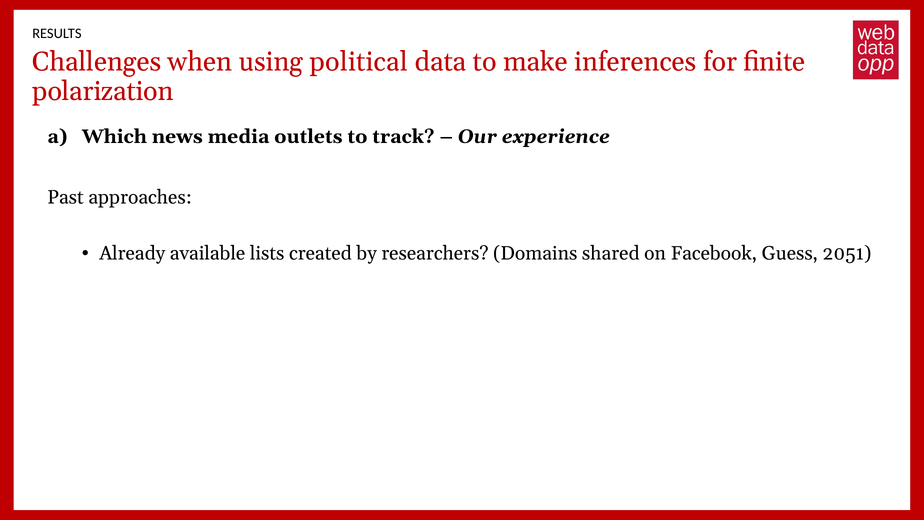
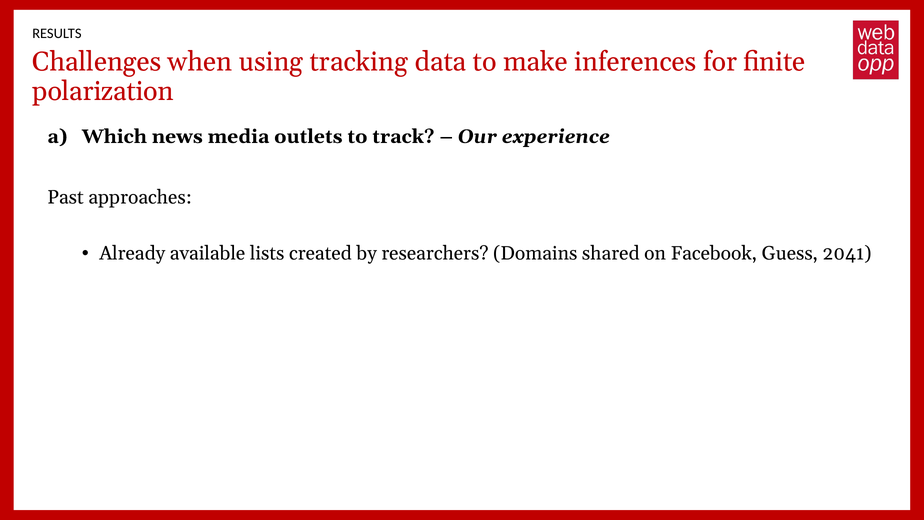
political: political -> tracking (359, 62)
2051: 2051 -> 2041 (847, 253)
